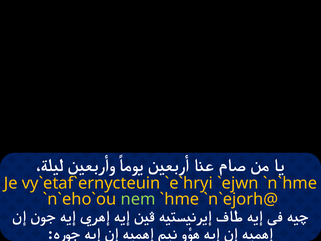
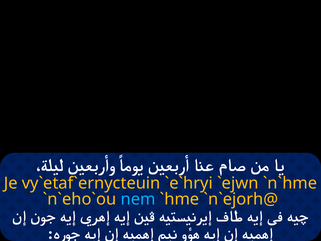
nem colour: light green -> light blue (138, 199)
